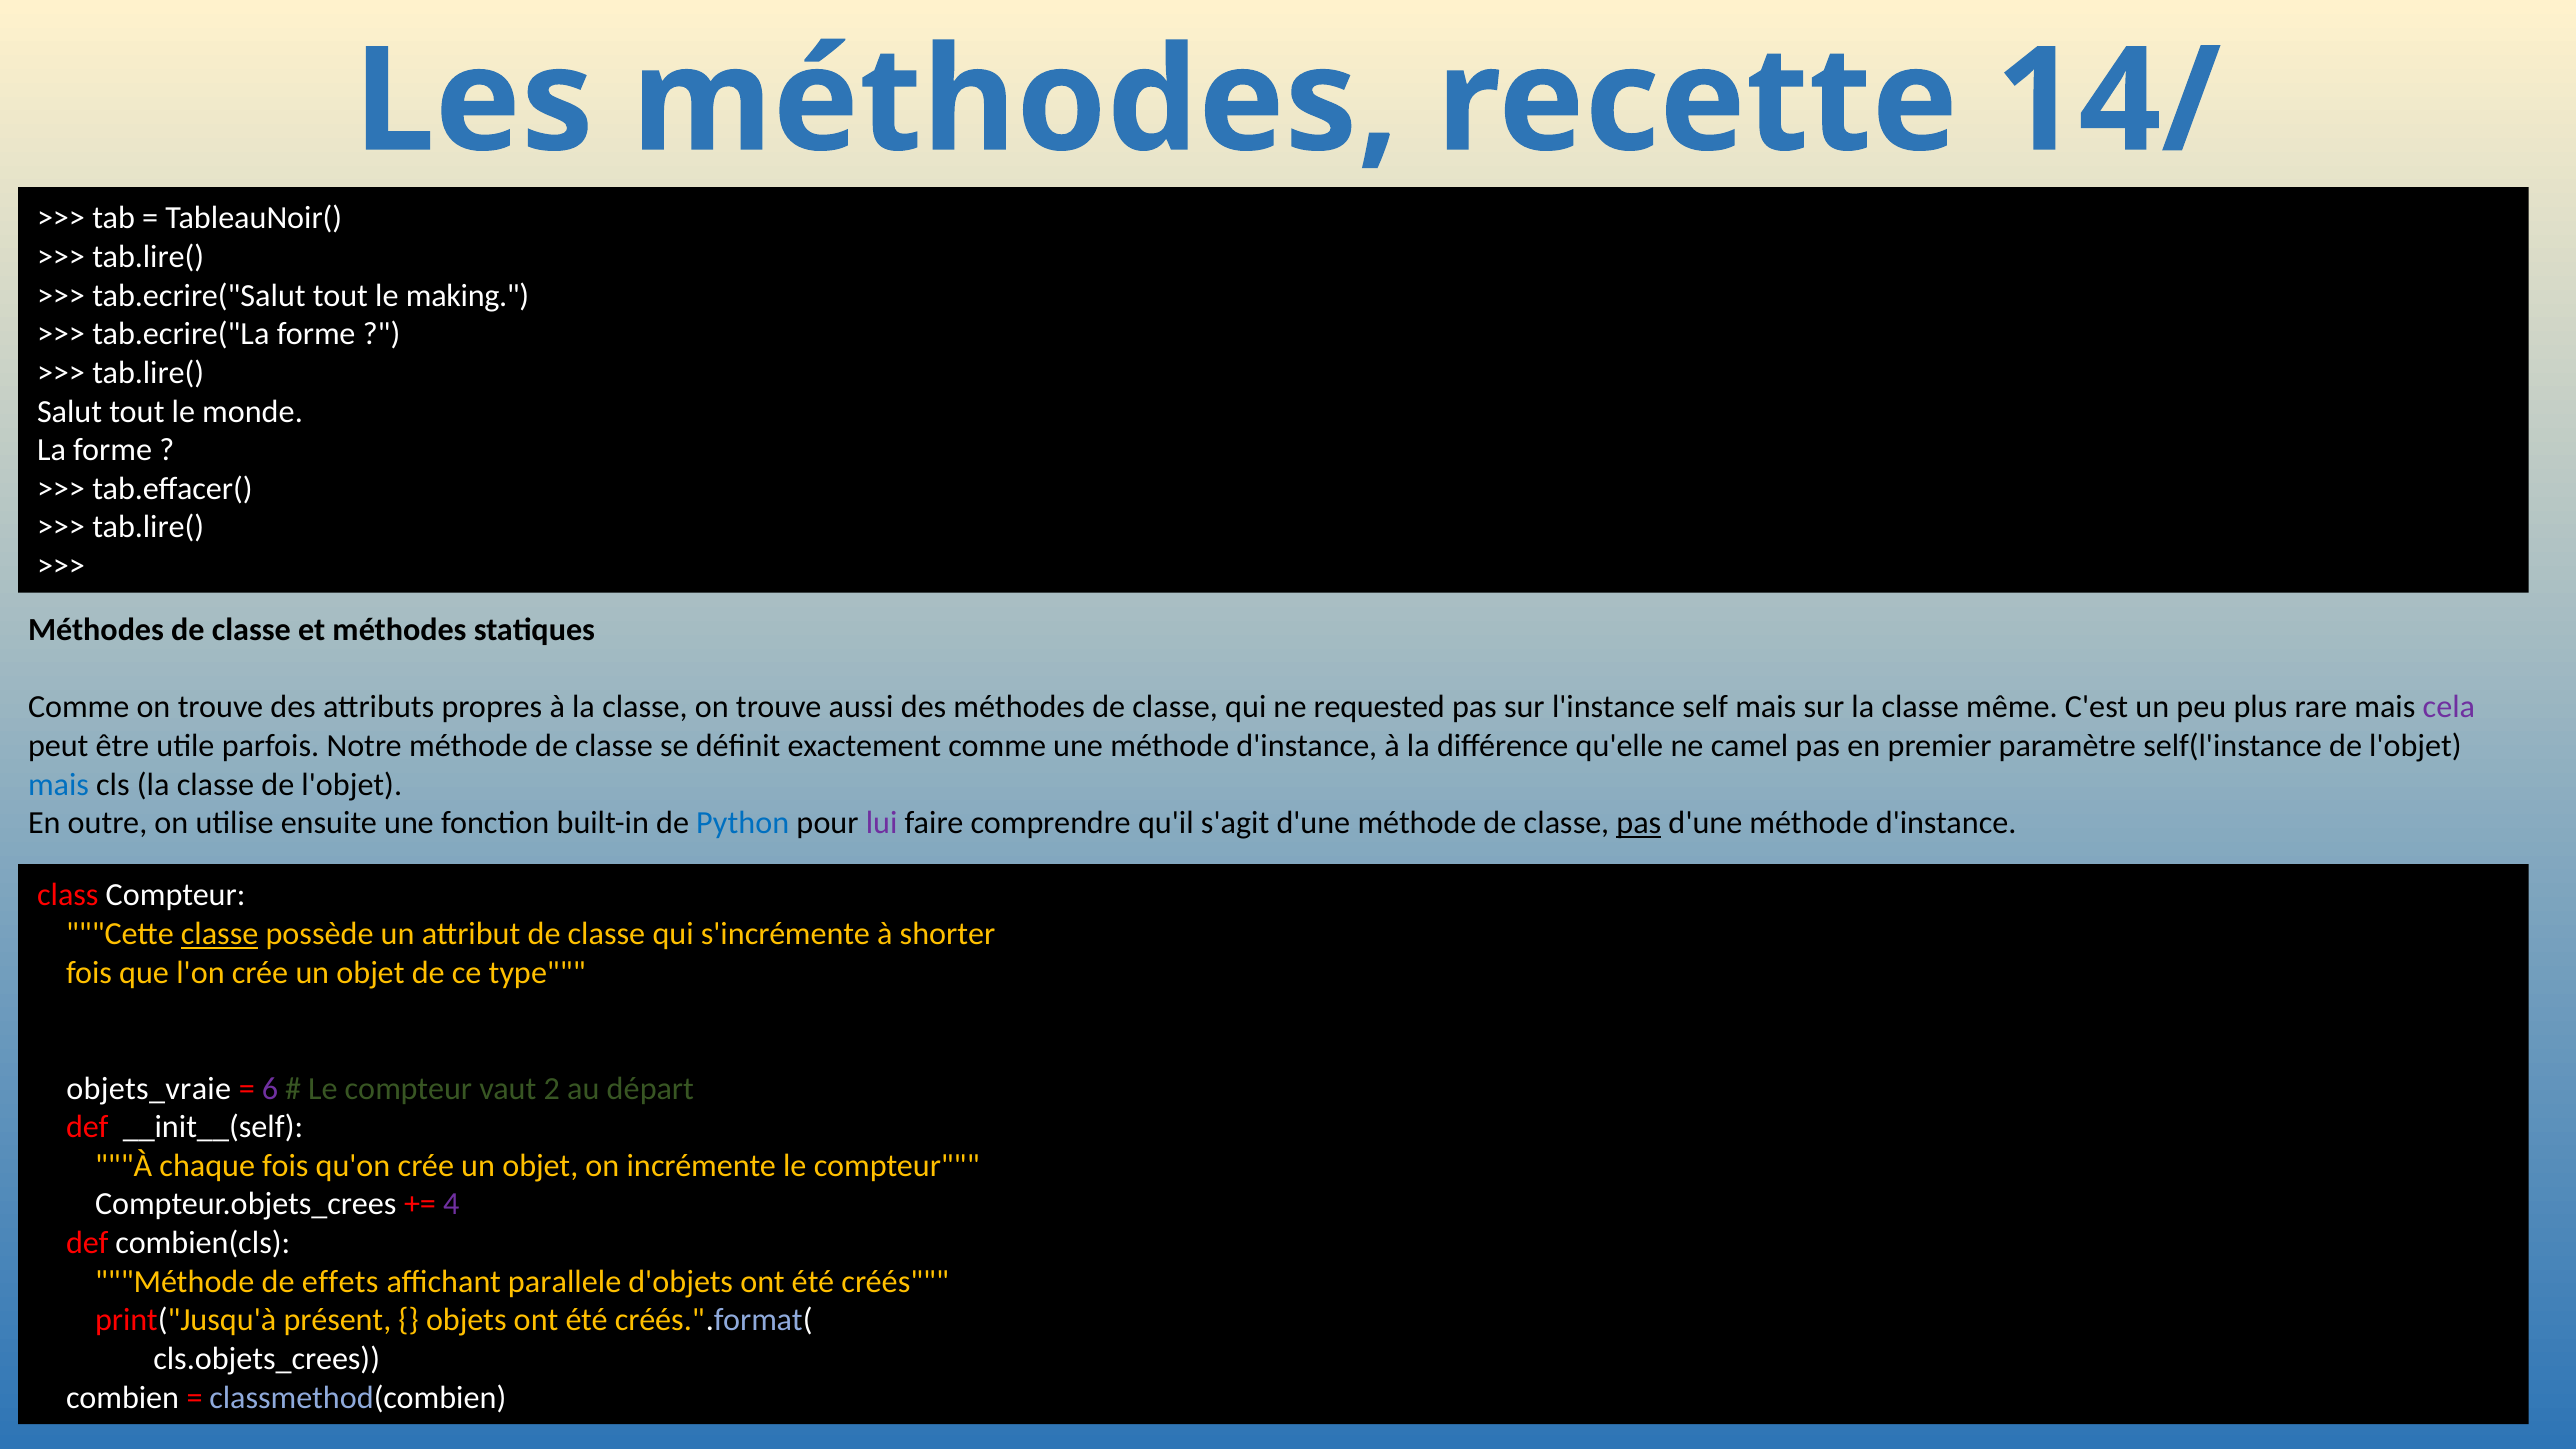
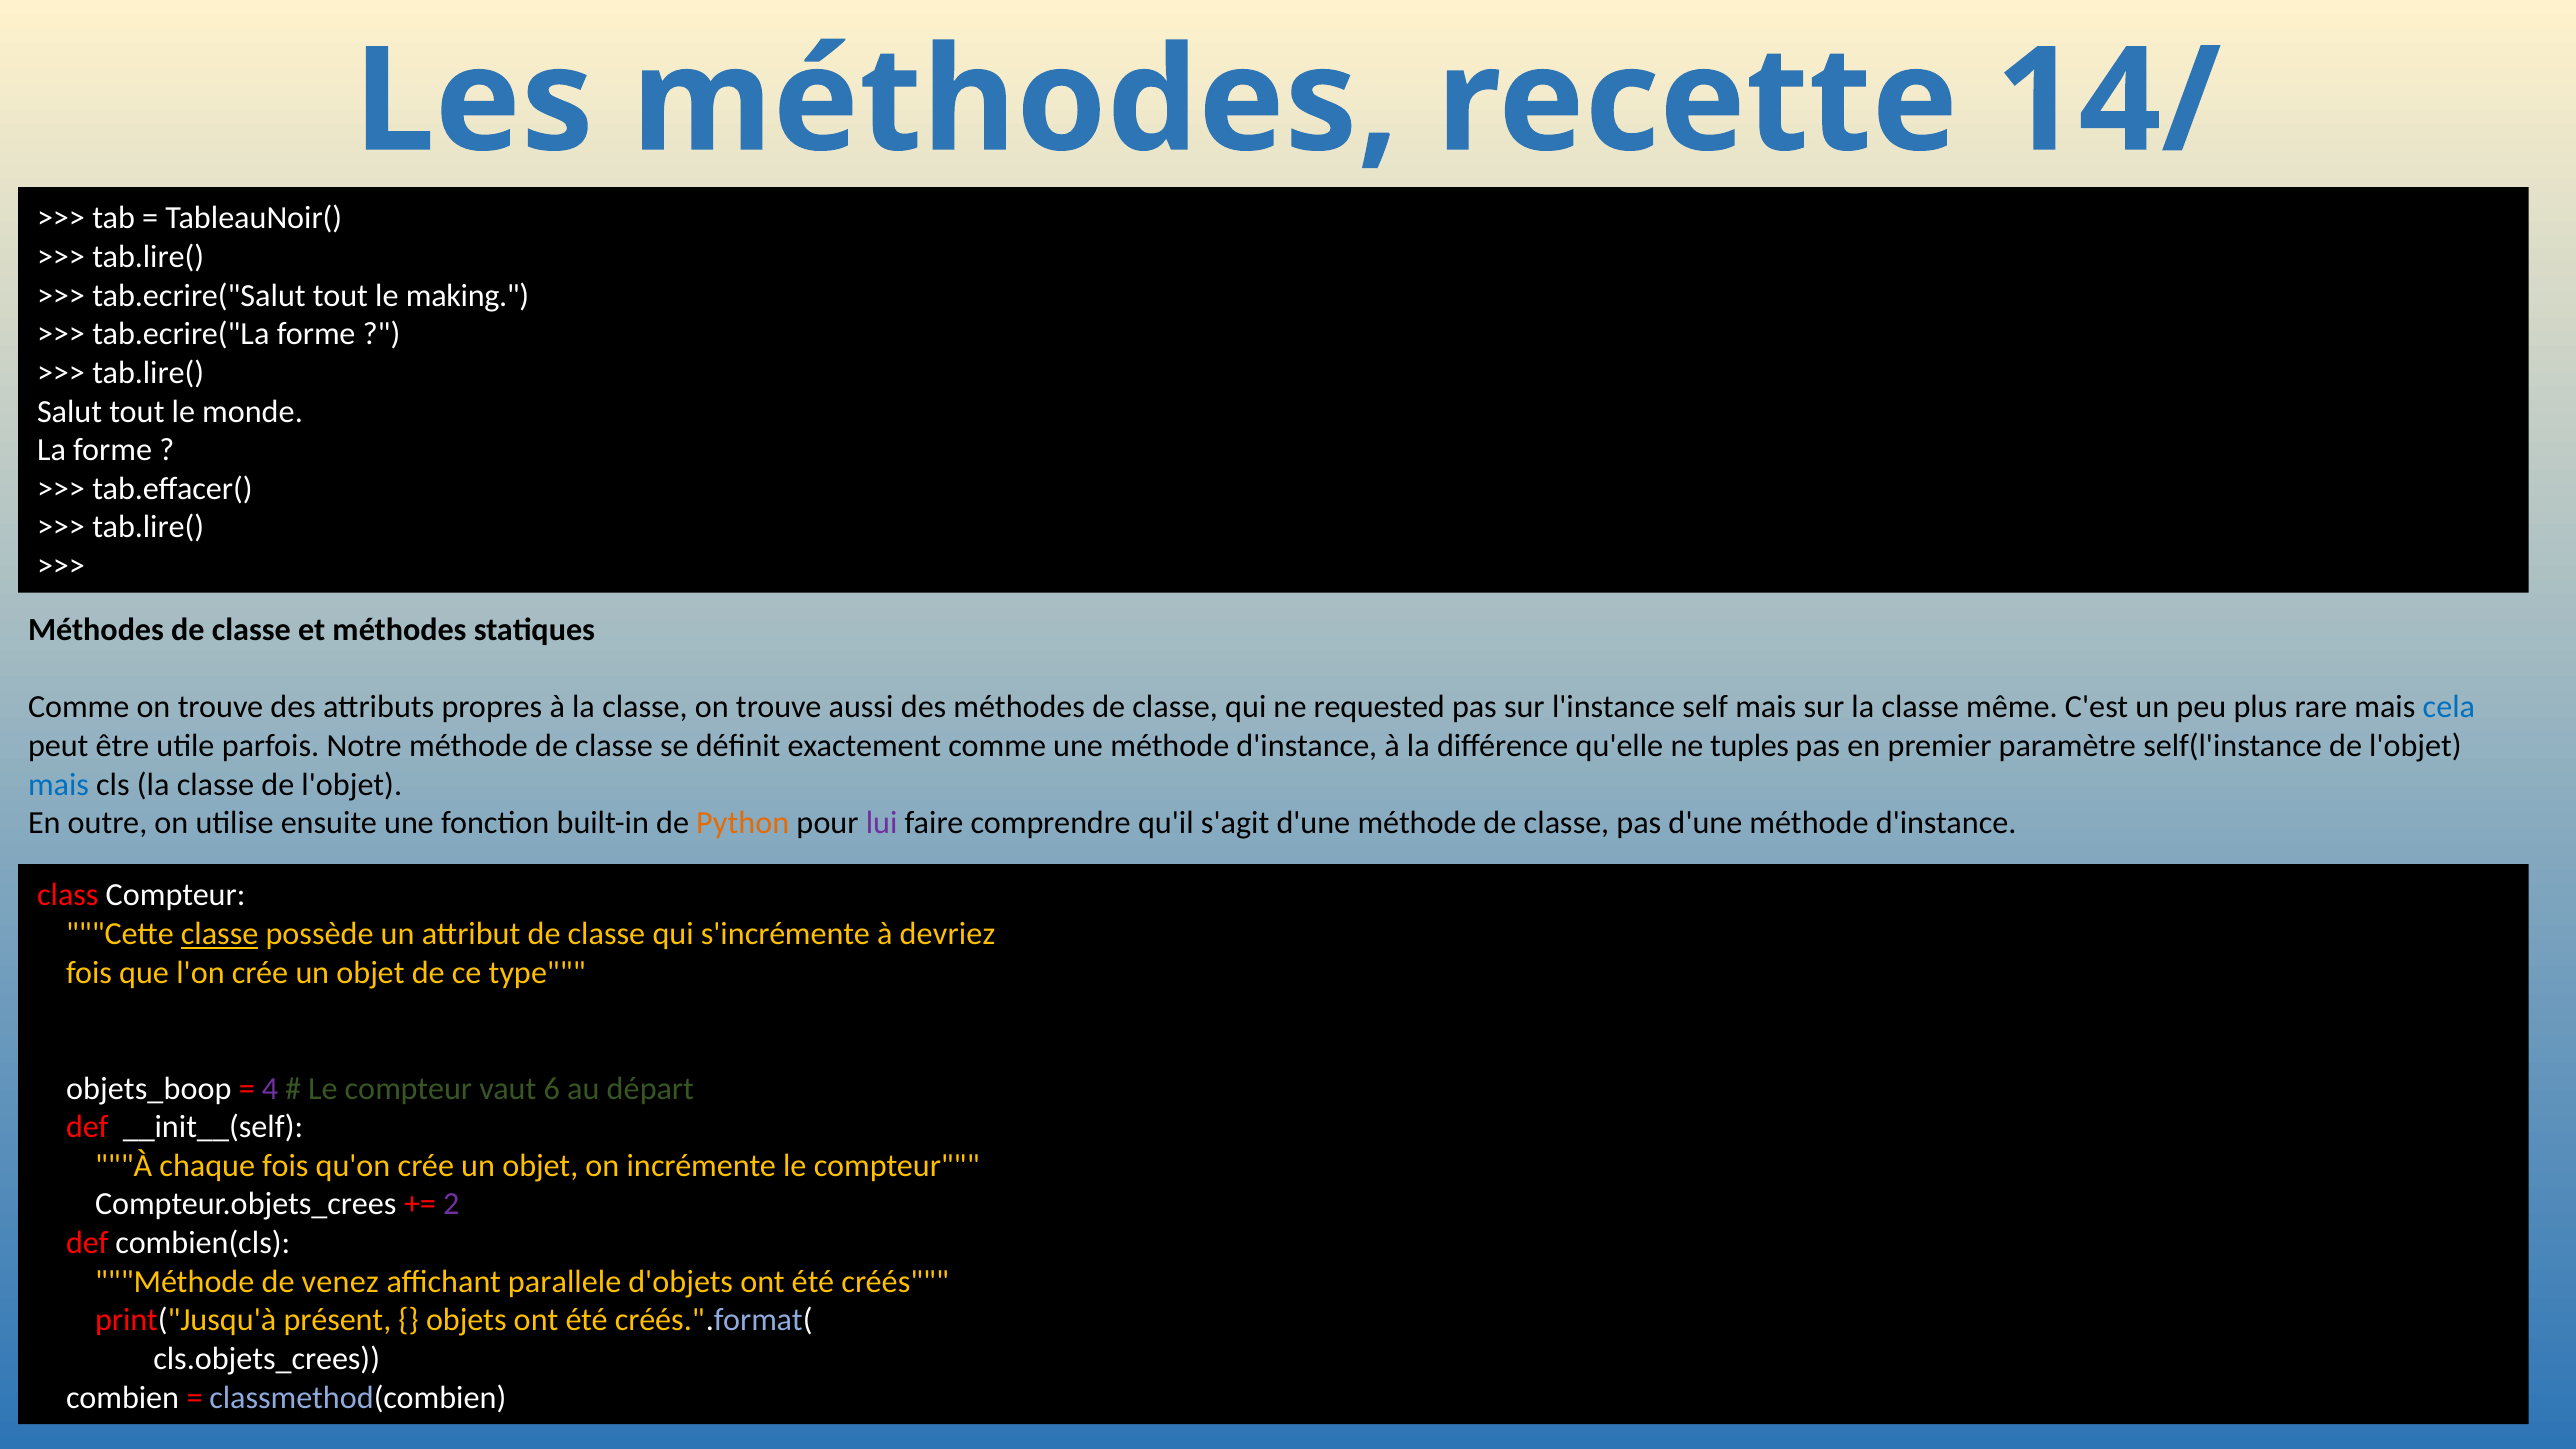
cela colour: purple -> blue (2449, 707)
camel: camel -> tuples (1750, 746)
Python colour: blue -> orange (743, 823)
pas underline: present -> none (1639, 823)
shorter: shorter -> devriez (947, 934)
objets_vraie: objets_vraie -> objets_boop (149, 1088)
6: 6 -> 4 (270, 1088)
2: 2 -> 6 (552, 1088)
4: 4 -> 2 (451, 1204)
effets: effets -> venez (340, 1282)
